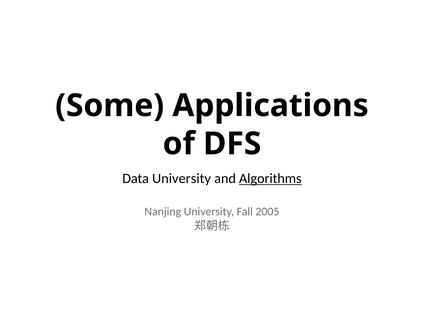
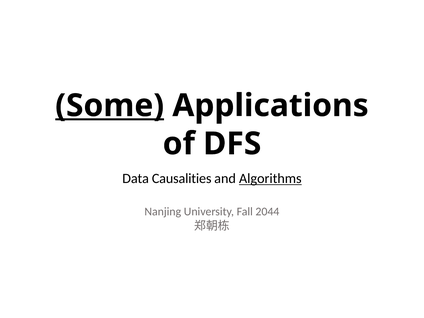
Some underline: none -> present (110, 106)
Data University: University -> Causalities (182, 179)
2005: 2005 -> 2044 (267, 212)
